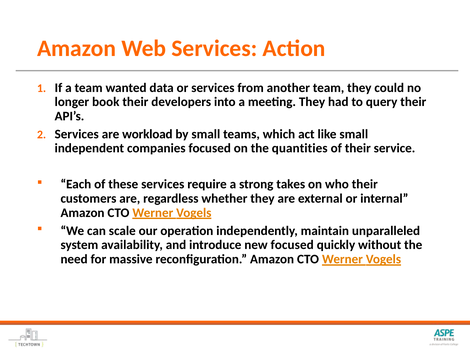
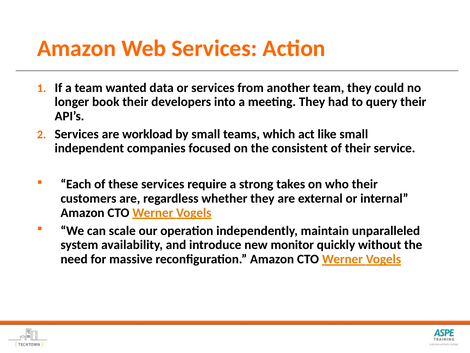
quantities: quantities -> consistent (300, 148)
new focused: focused -> monitor (292, 245)
